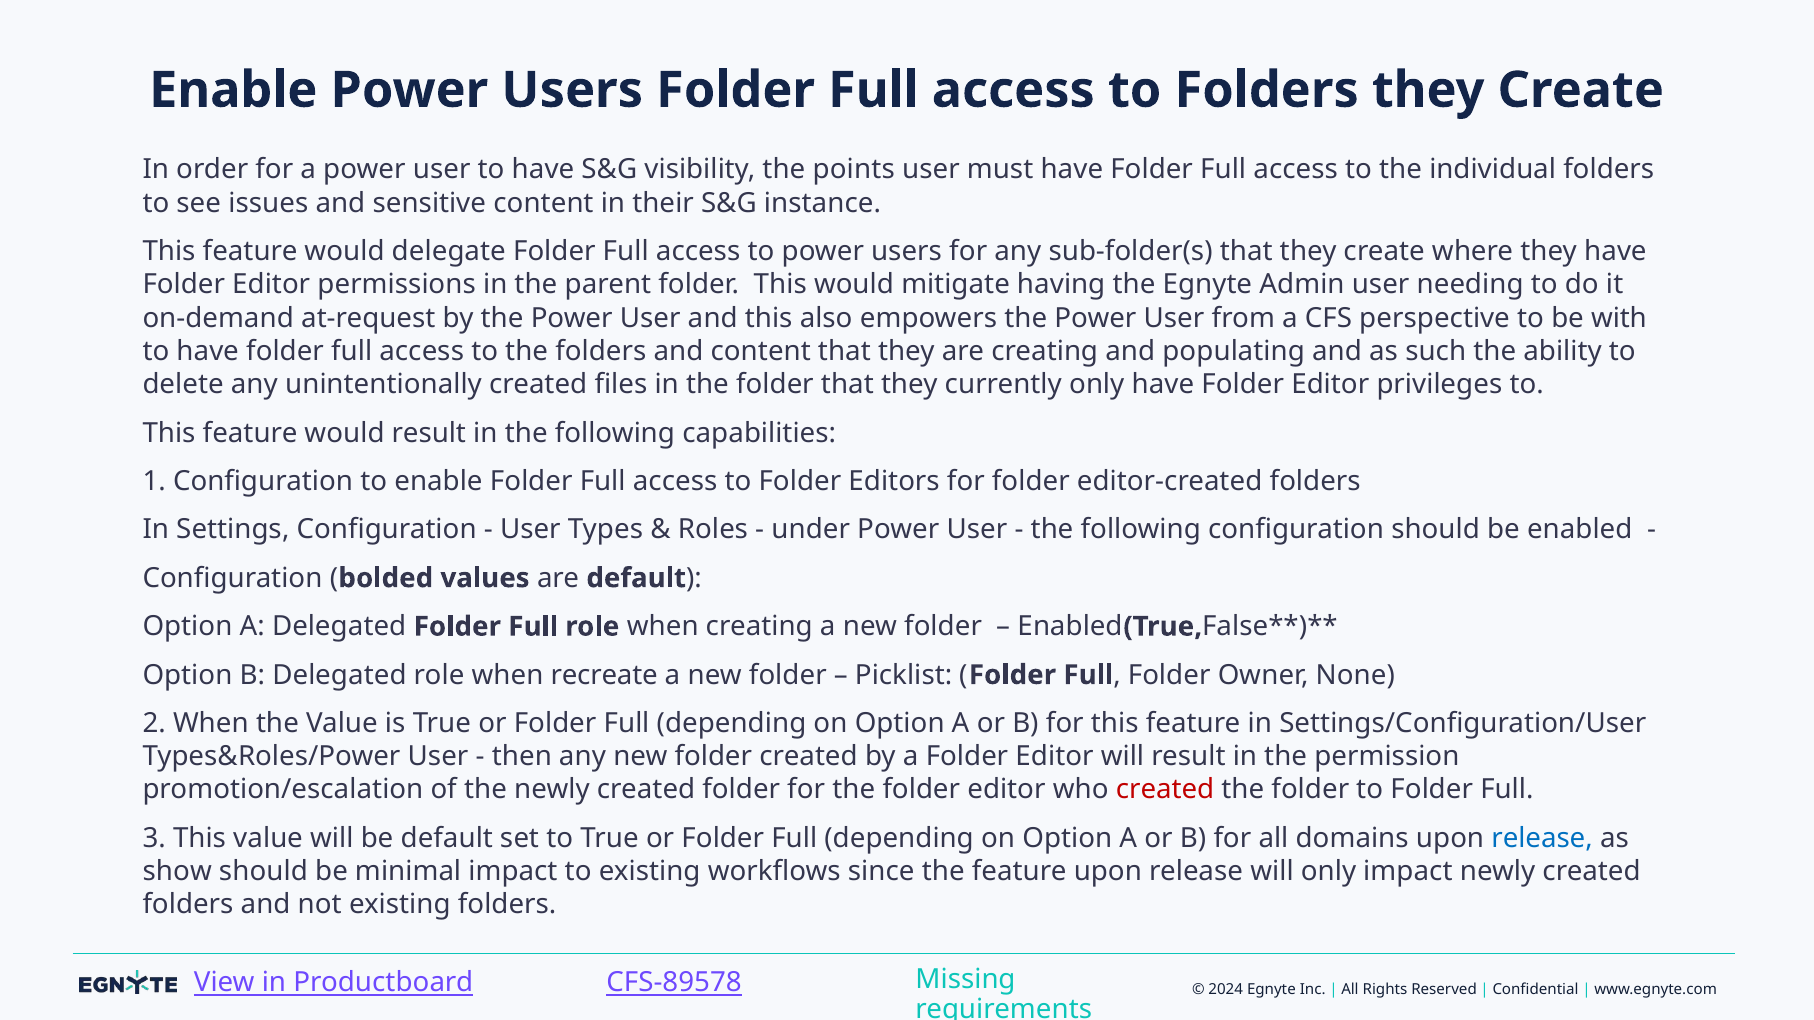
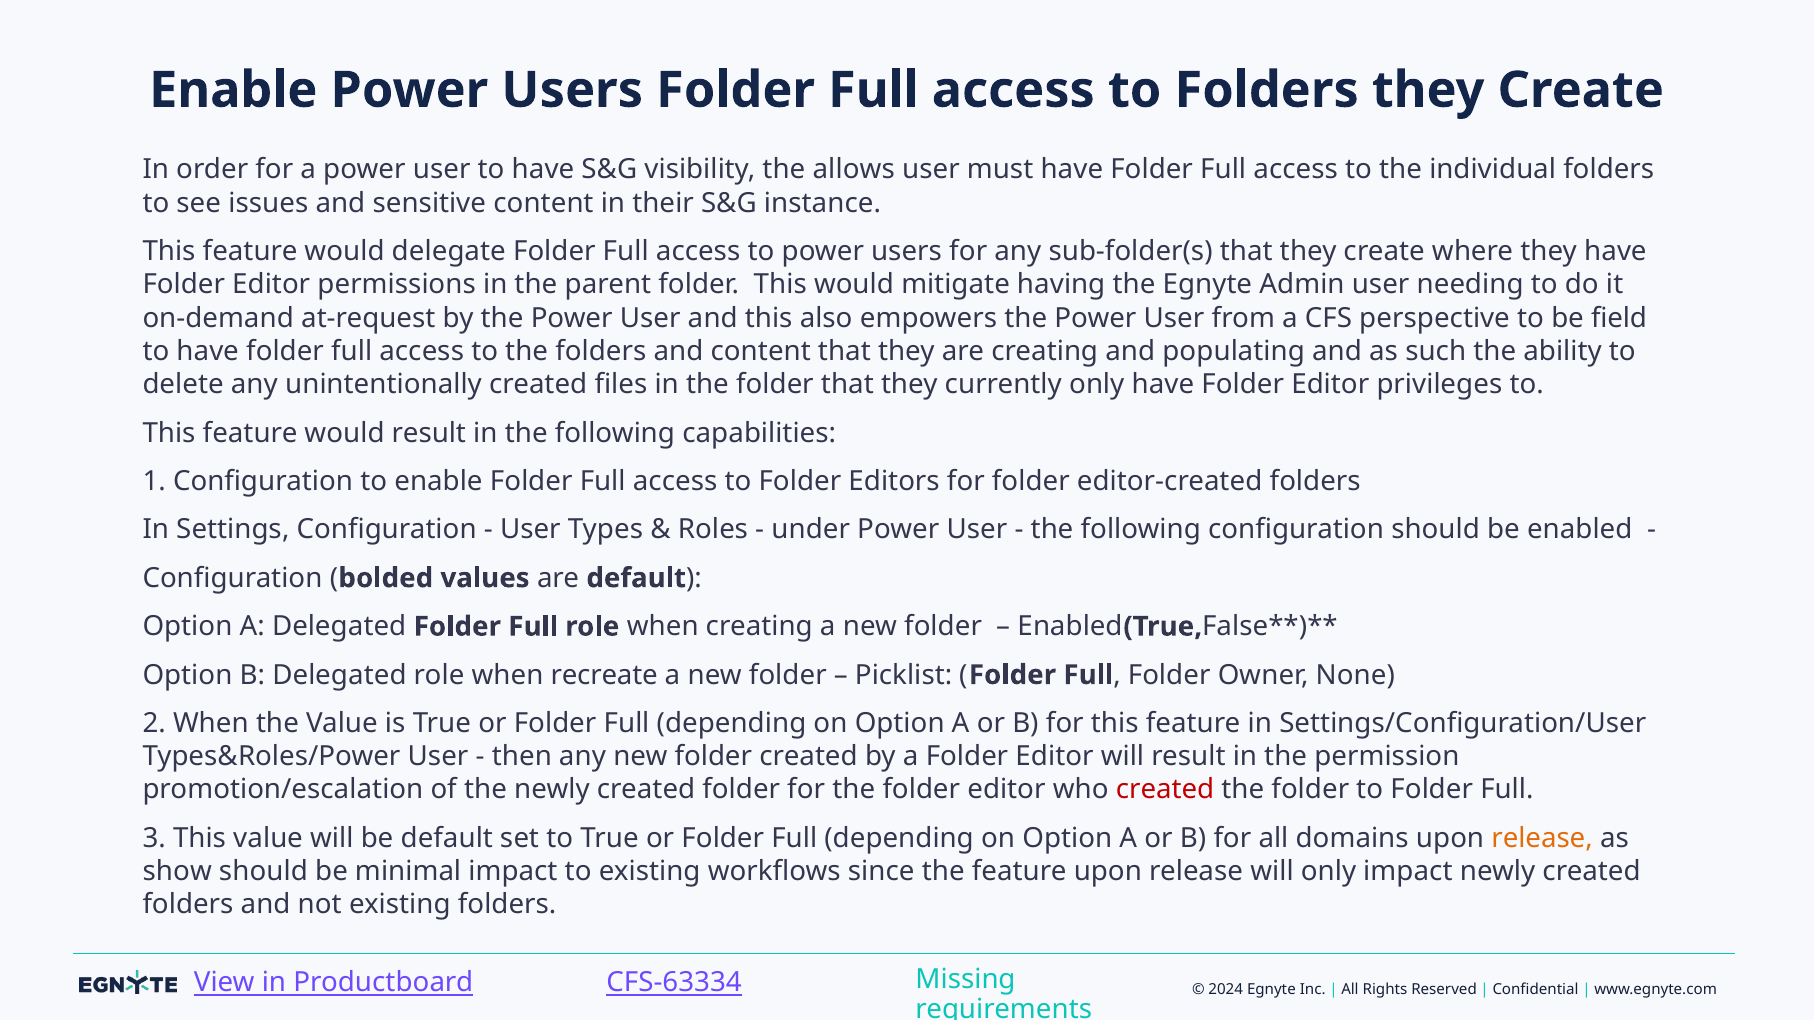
points: points -> allows (854, 170)
with: with -> field (1619, 318)
release colour: blue -> orange (1542, 839)
CFS-89578: CFS-89578 -> CFS-63334 (674, 983)
